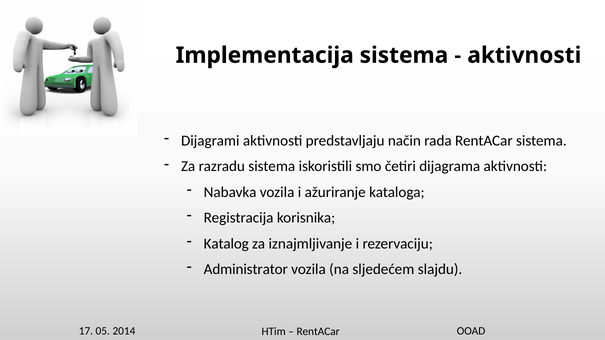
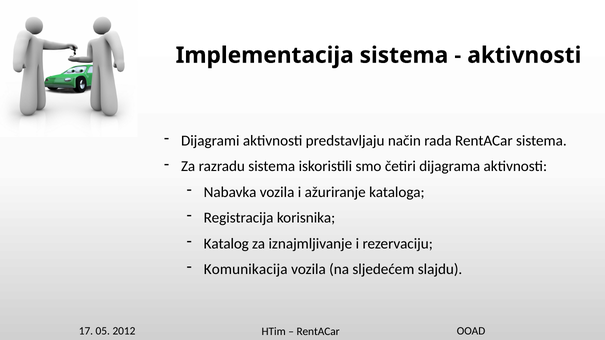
Administrator: Administrator -> Komunikacija (246, 269)
2014: 2014 -> 2012 (124, 332)
